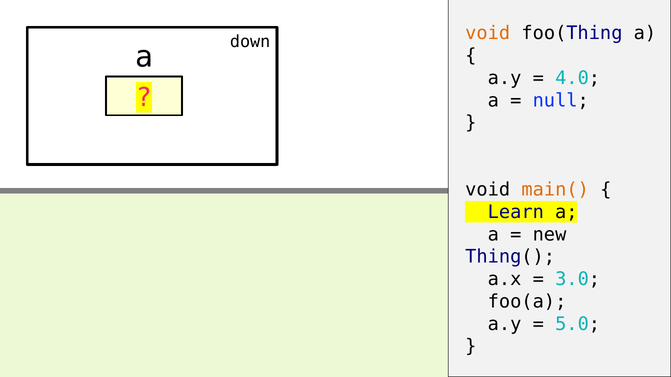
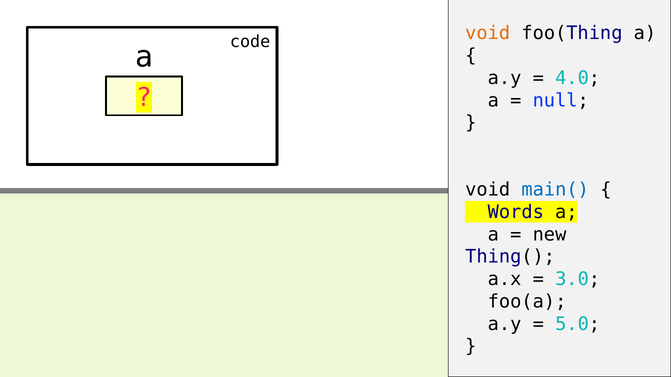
down: down -> code (250, 42)
main( colour: orange -> blue (555, 190)
Learn: Learn -> Words (516, 212)
